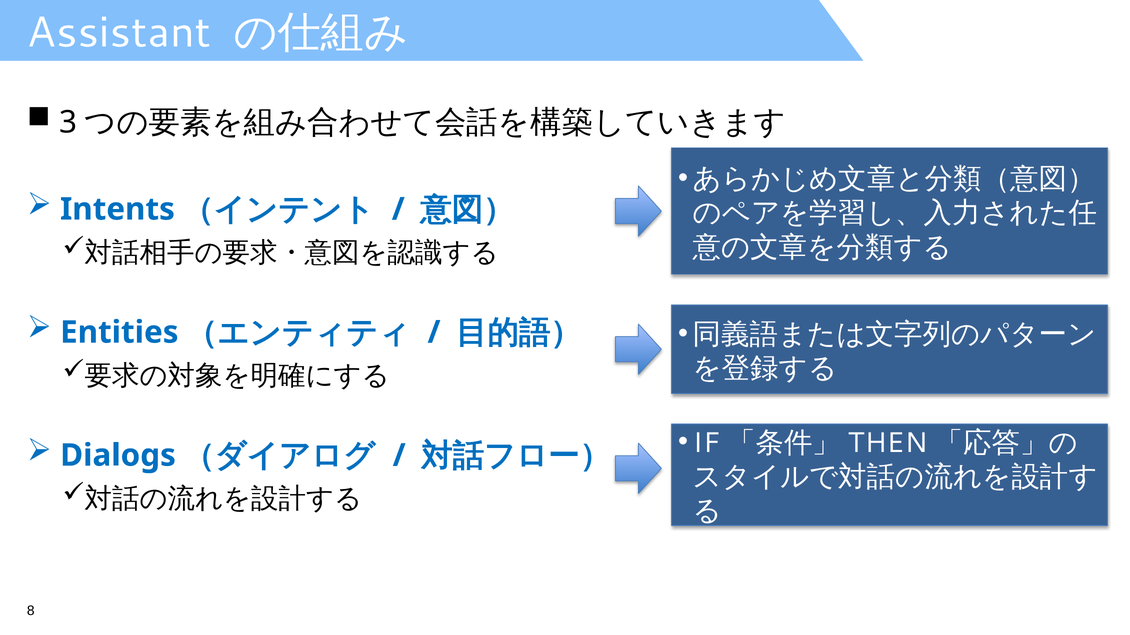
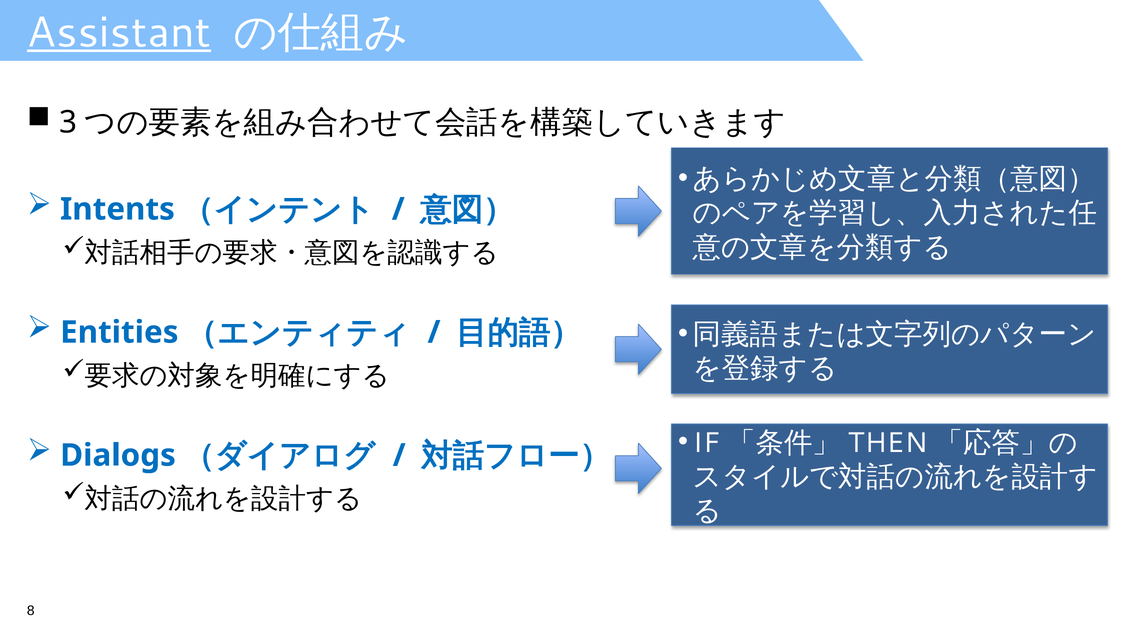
Assistant underline: none -> present (119, 32)
